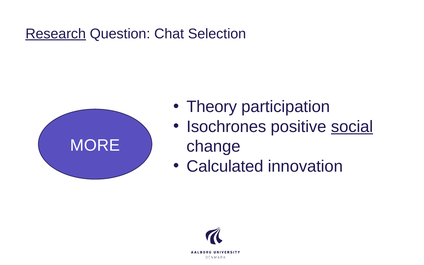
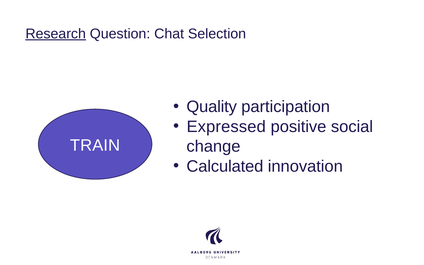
Theory: Theory -> Quality (212, 107)
Isochrones: Isochrones -> Expressed (226, 127)
social underline: present -> none (352, 127)
MORE: MORE -> TRAIN (95, 145)
